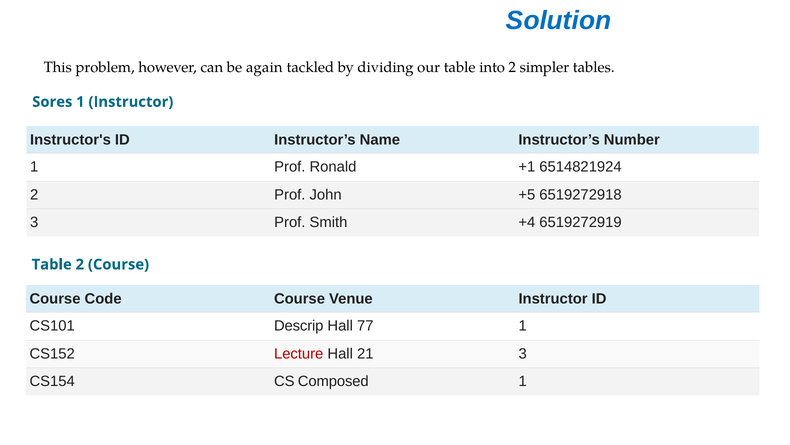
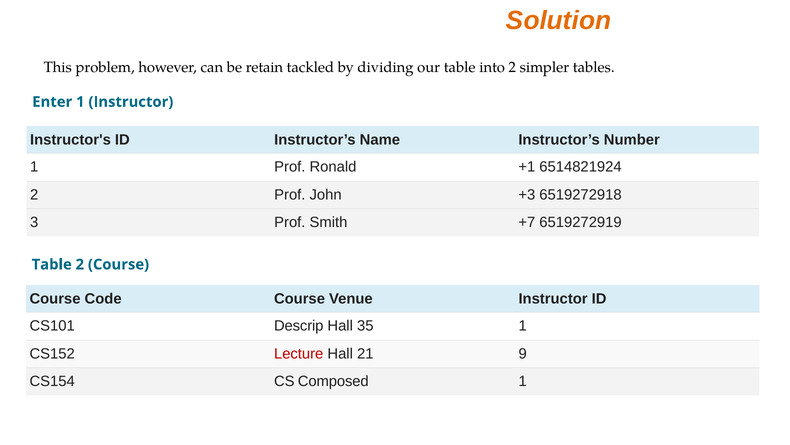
Solution colour: blue -> orange (559, 21)
again: again -> retain (264, 67)
Sores: Sores -> Enter (52, 102)
+5: +5 -> +3 (527, 194)
+4: +4 -> +7 (527, 222)
77: 77 -> 35 (365, 326)
21 3: 3 -> 9 (523, 353)
